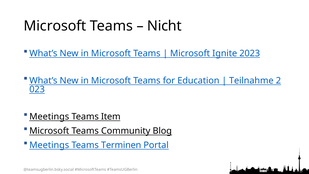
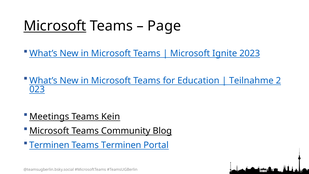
Microsoft underline: none -> present (55, 26)
Nicht: Nicht -> Page (164, 26)
Item: Item -> Kein (111, 116)
Meetings: Meetings -> Terminen (49, 145)
